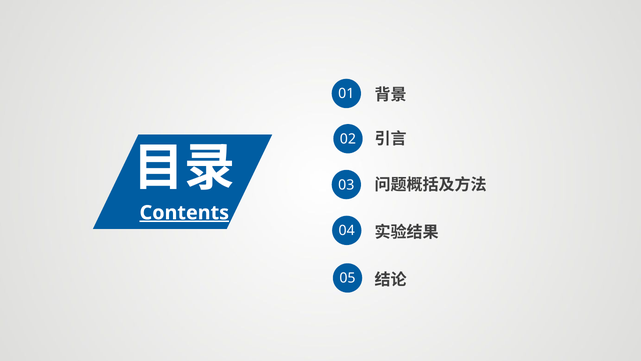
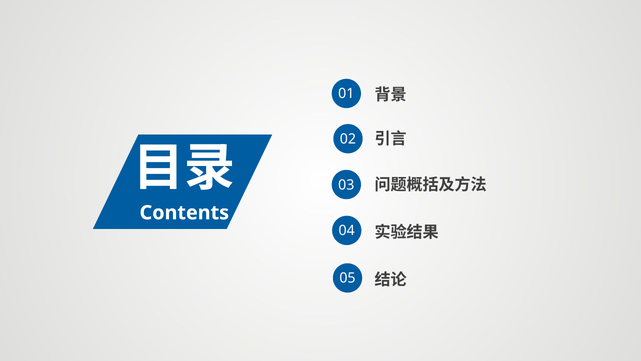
Contents underline: present -> none (184, 213)
